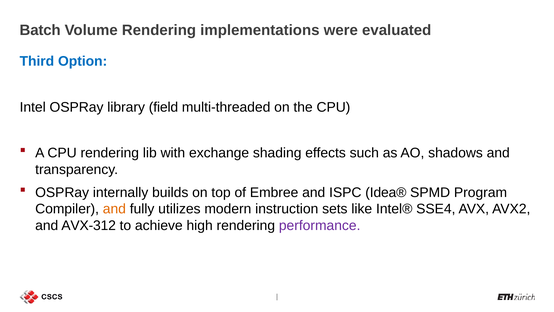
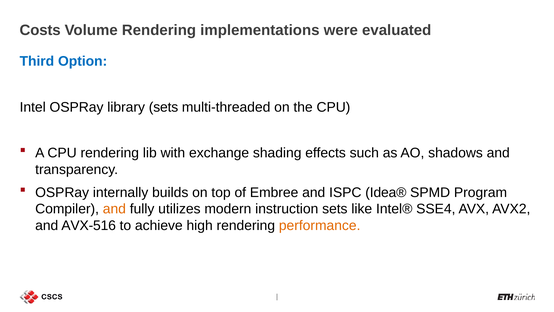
Batch: Batch -> Costs (40, 30)
library field: field -> sets (164, 107)
AVX-312: AVX-312 -> AVX-516 (89, 225)
performance colour: purple -> orange (320, 225)
